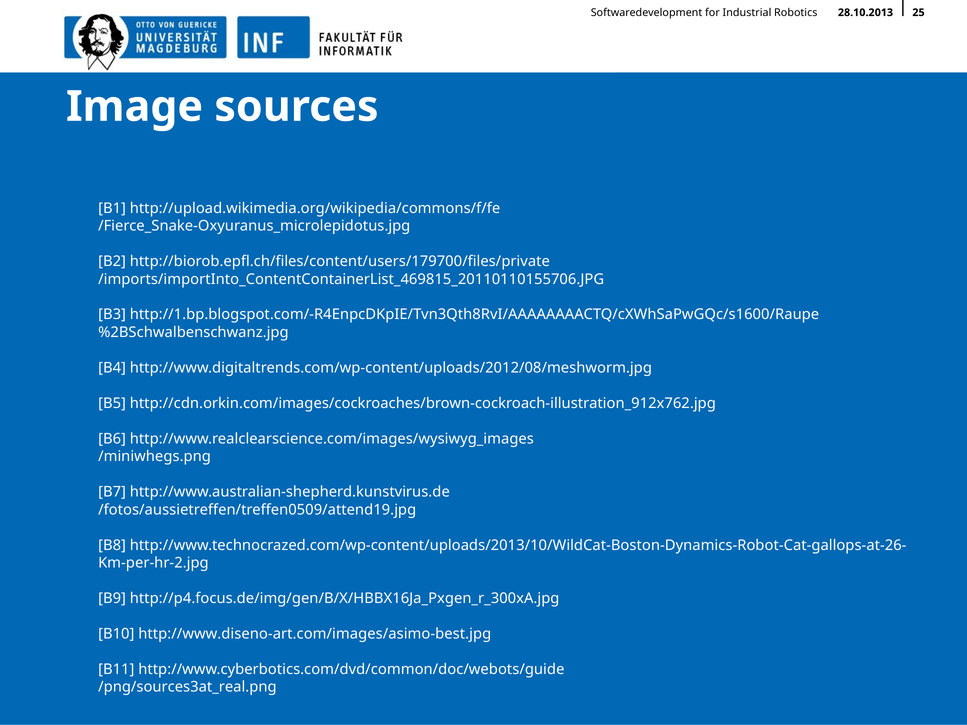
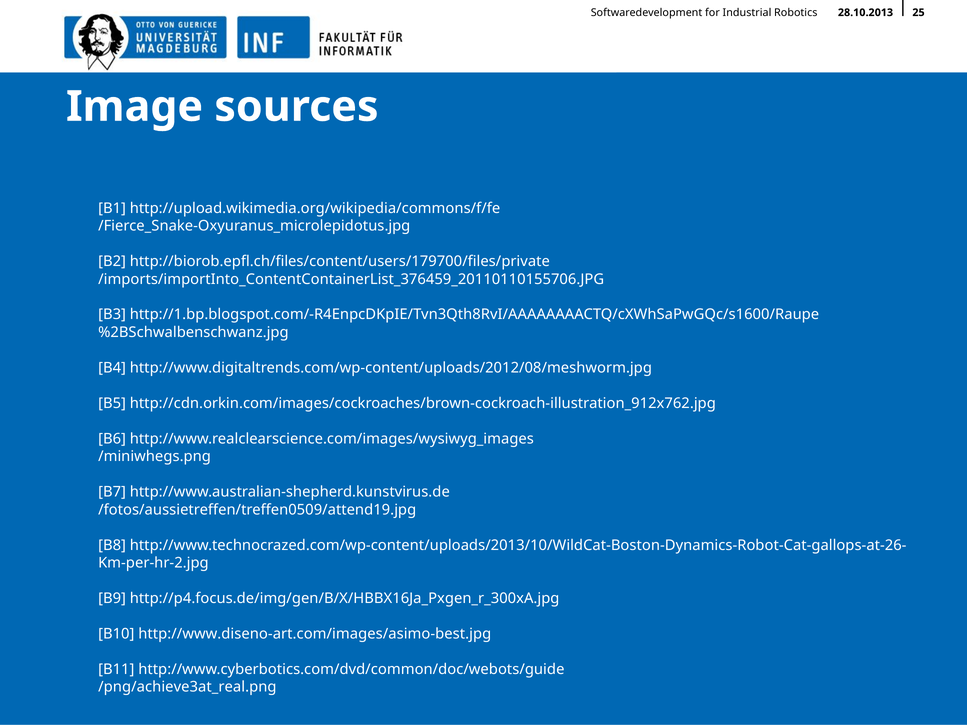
/imports/importInto_ContentContainerList_469815_20110110155706.JPG: /imports/importInto_ContentContainerList_469815_20110110155706.JPG -> /imports/importInto_ContentContainerList_376459_20110110155706.JPG (351, 279)
/png/sources3at_real.png: /png/sources3at_real.png -> /png/achieve3at_real.png (187, 687)
